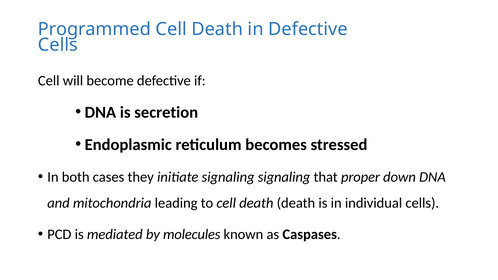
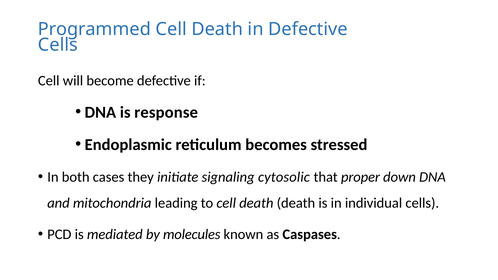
secretion: secretion -> response (166, 112)
signaling signaling: signaling -> cytosolic (284, 177)
